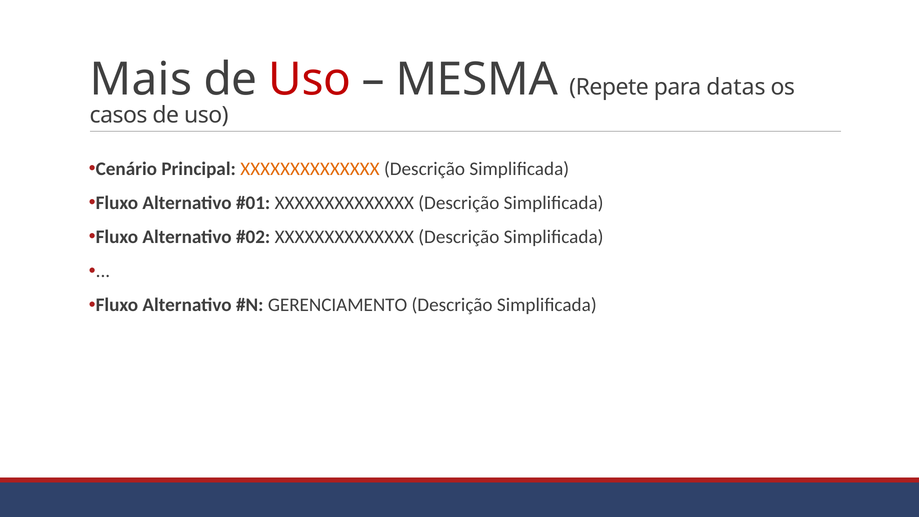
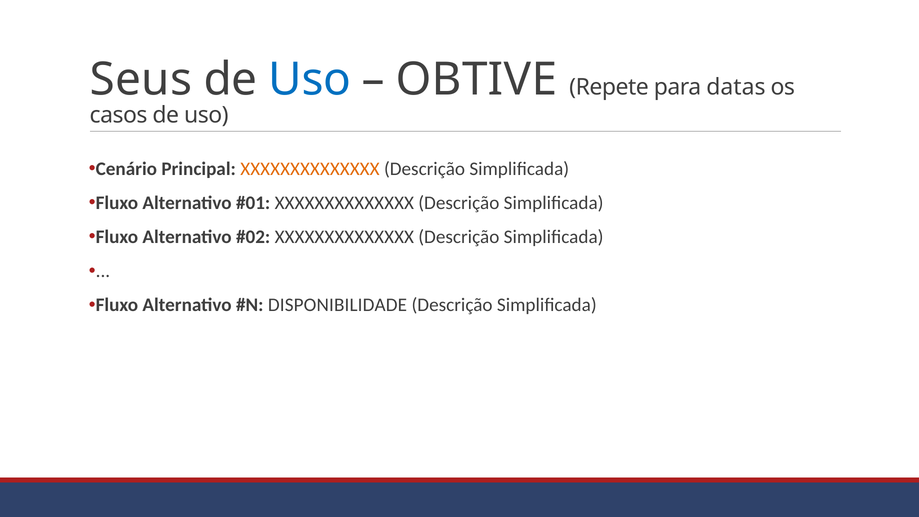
Mais: Mais -> Seus (141, 80)
Uso colour: red -> blue (310, 80)
MESMA: MESMA -> OBTIVE (476, 80)
GERENCIAMENTO: GERENCIAMENTO -> DISPONIBILIDADE (337, 305)
